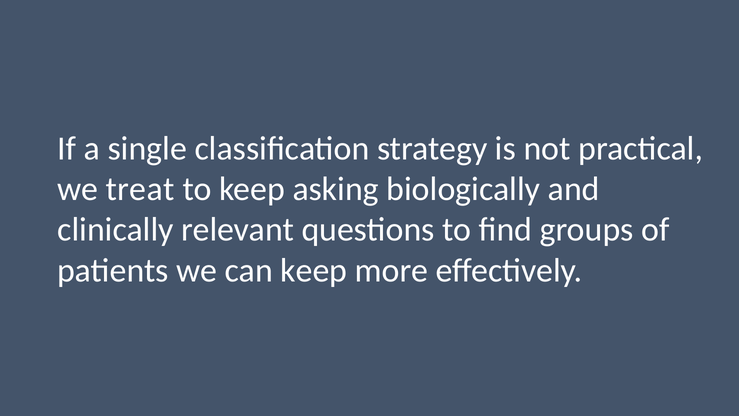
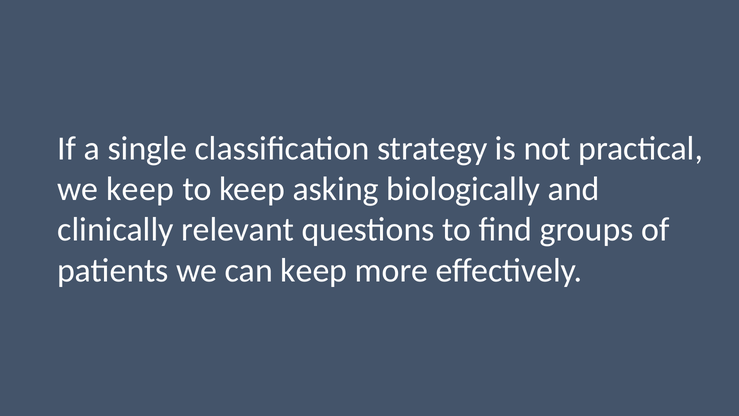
we treat: treat -> keep (140, 189)
